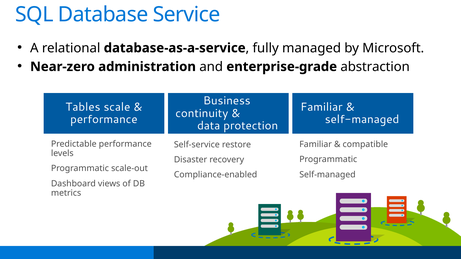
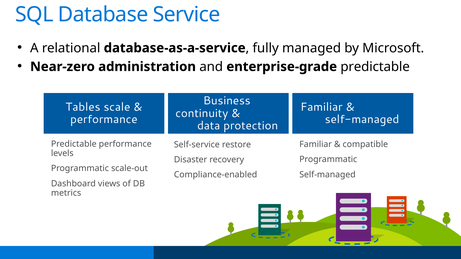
enterprise-grade abstraction: abstraction -> predictable (375, 67)
